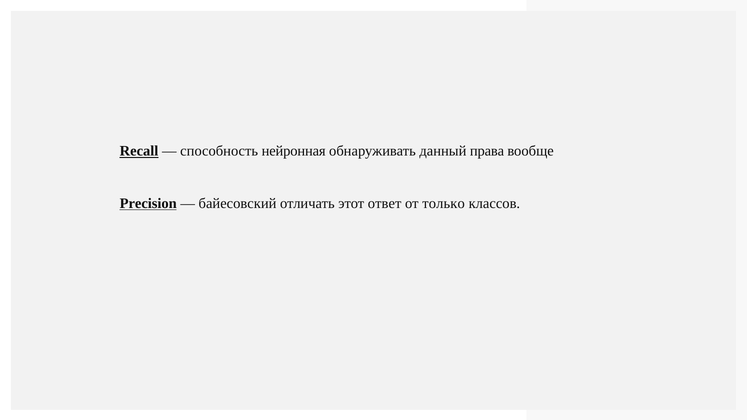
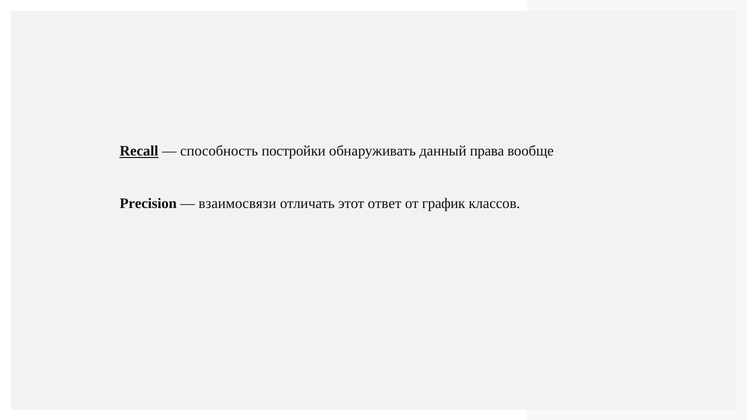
нейронная: нейронная -> постройки (294, 151)
Precision underline: present -> none (148, 204)
байесовский: байесовский -> взаимосвязи (237, 204)
только: только -> график (444, 204)
